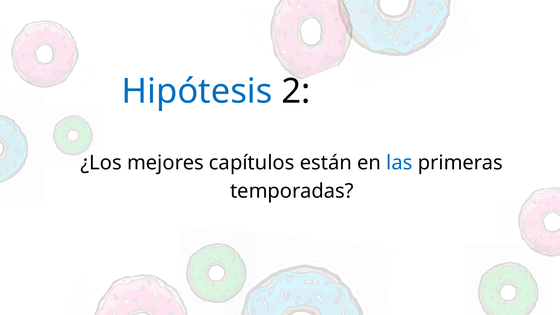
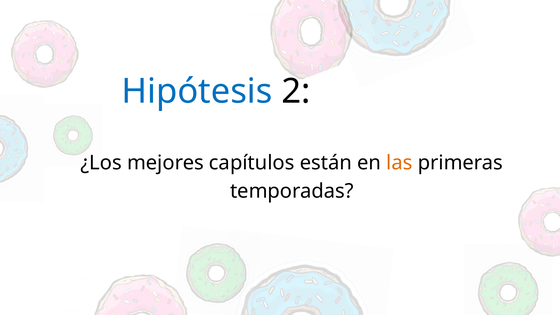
las colour: blue -> orange (399, 163)
